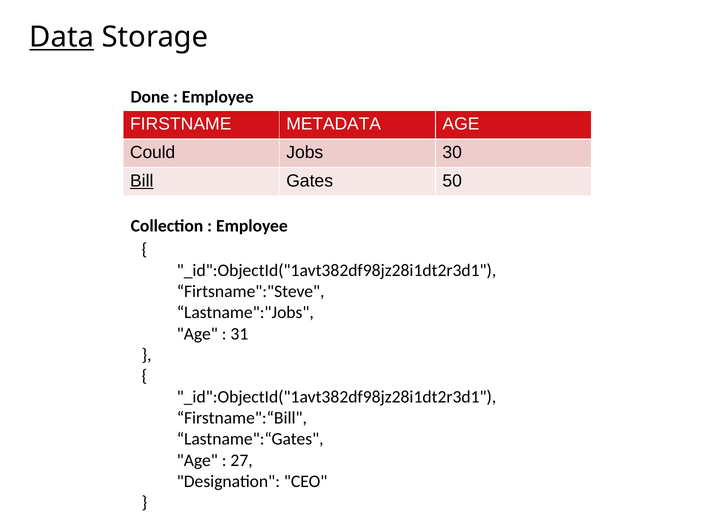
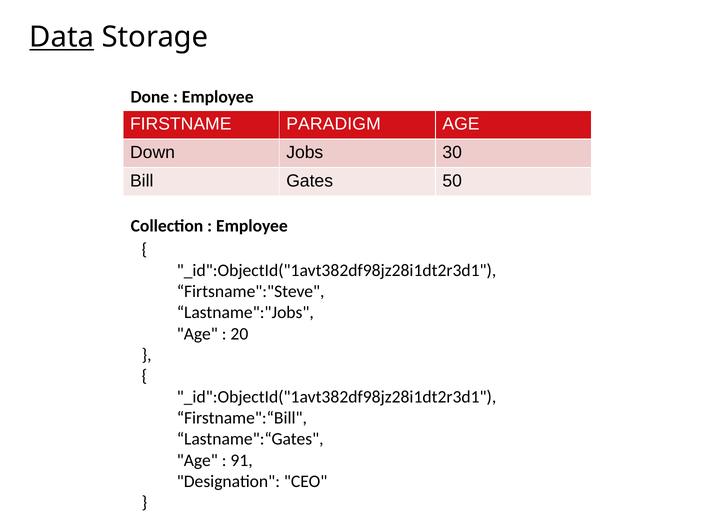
METADATA: METADATA -> PARADIGM (334, 124)
Could: Could -> Down (153, 153)
Bill underline: present -> none (142, 181)
31: 31 -> 20 (239, 334)
27: 27 -> 91 (242, 460)
